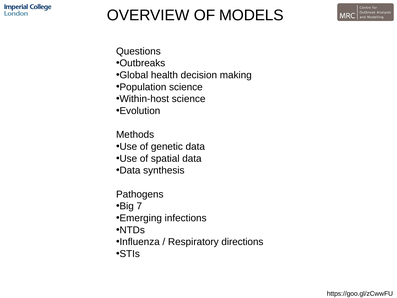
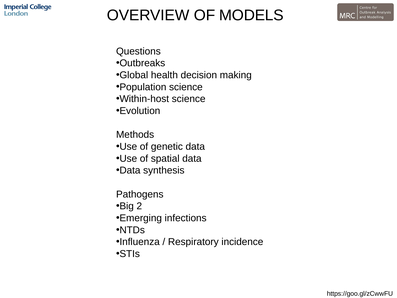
7: 7 -> 2 (139, 206)
directions: directions -> incidence (242, 242)
